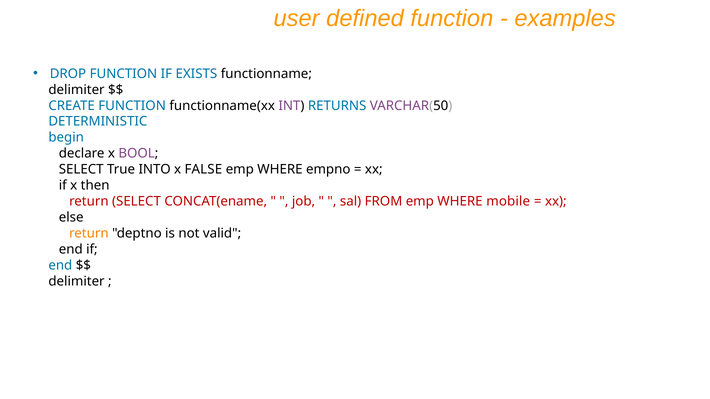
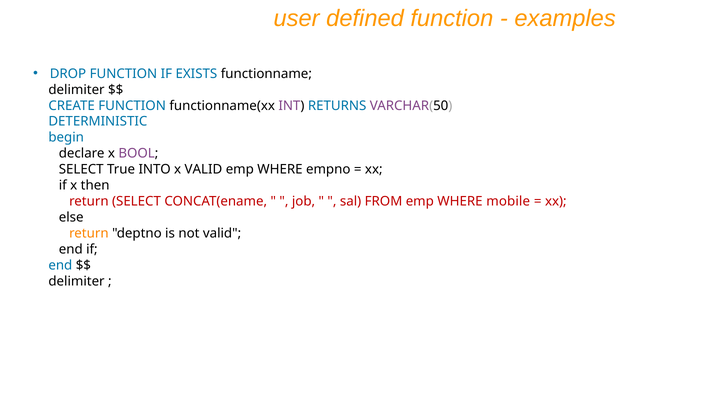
x FALSE: FALSE -> VALID (203, 170)
